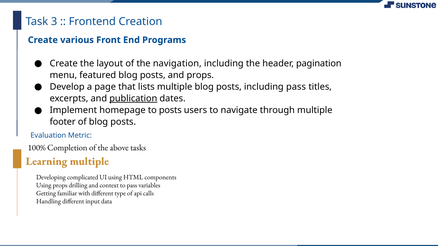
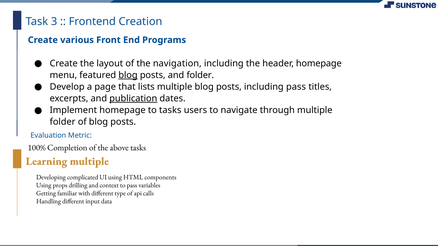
header pagination: pagination -> homepage (319, 63)
blog underline: none -> present (128, 75)
and props: props -> folder (200, 75)
to posts: posts -> tasks (170, 110)
footer: footer -> folder (63, 122)
